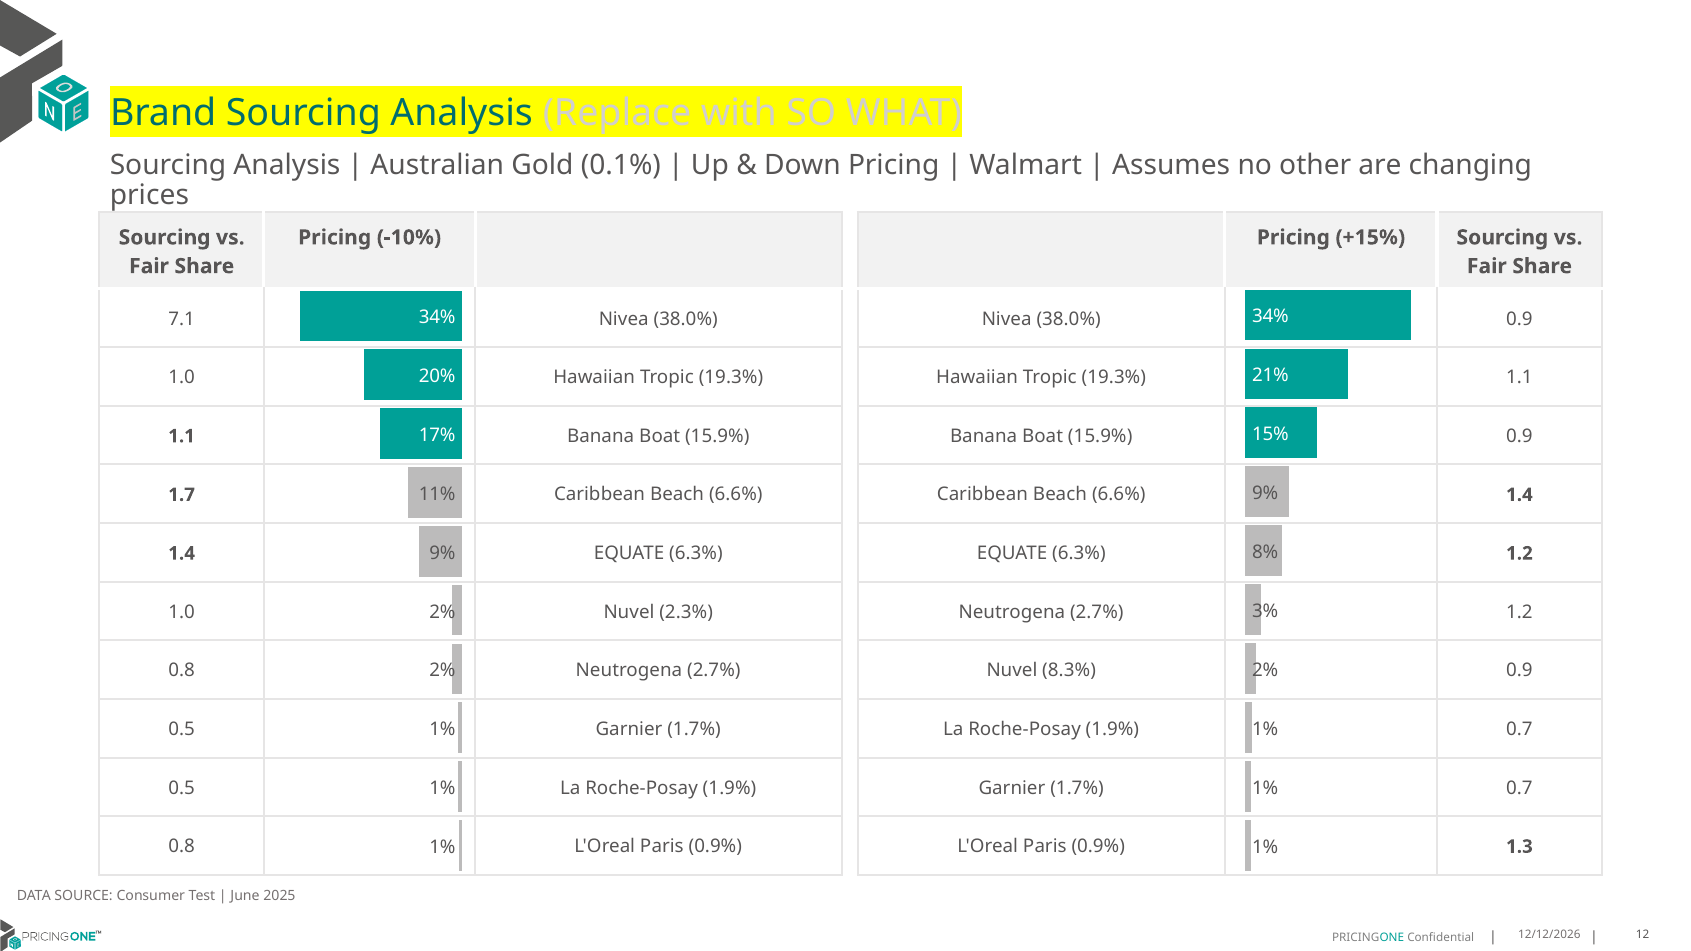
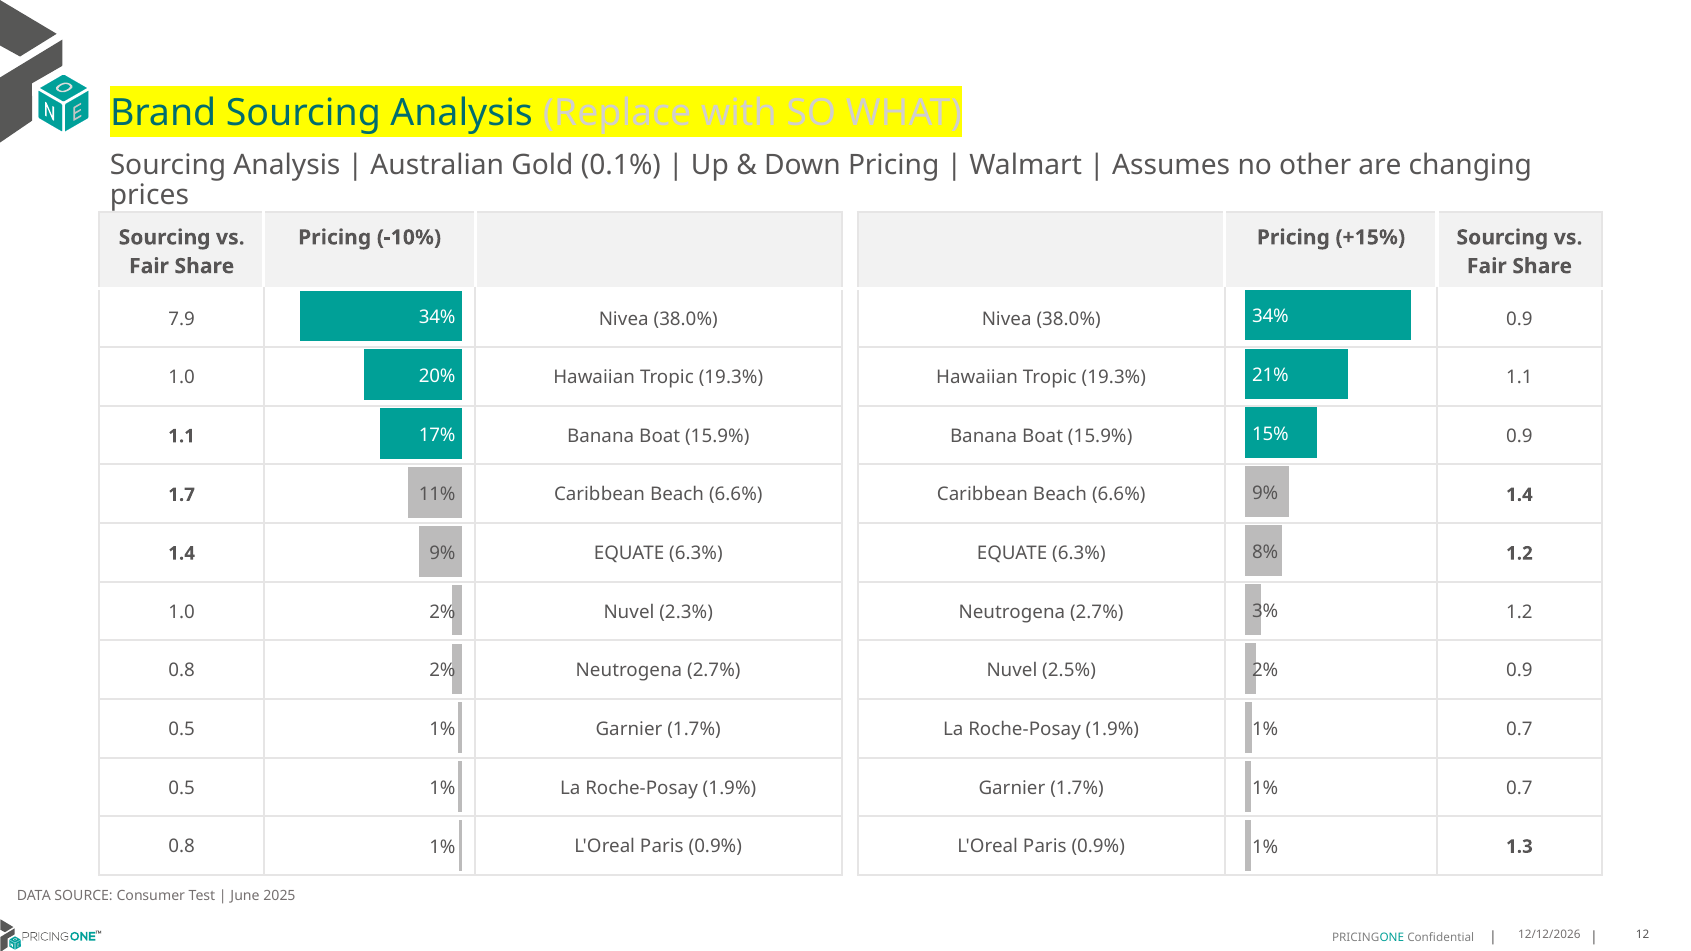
7.1: 7.1 -> 7.9 (182, 319)
8.3%: 8.3% -> 2.5% (1069, 671)
